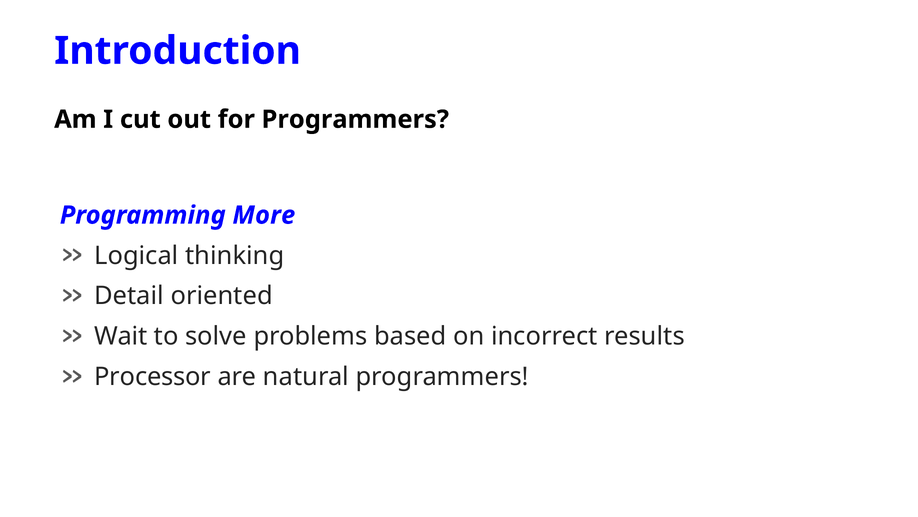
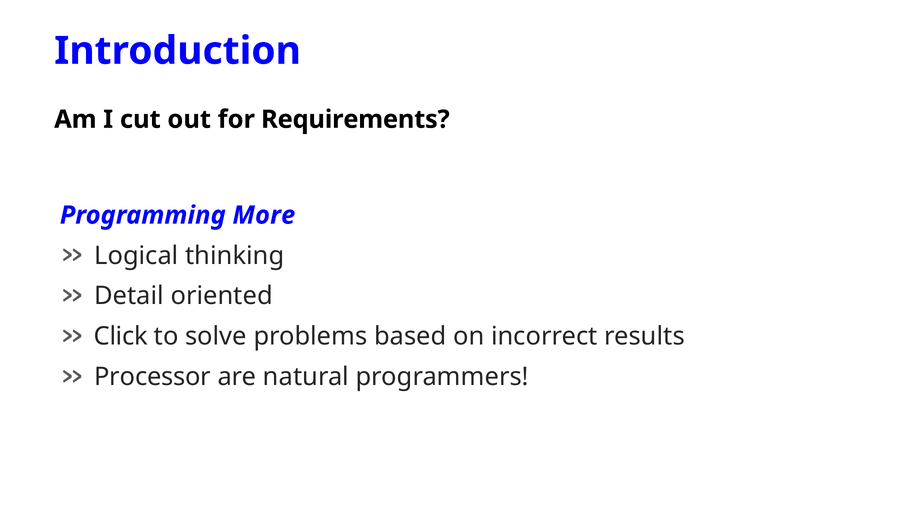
for Programmers: Programmers -> Requirements (355, 119)
Wait: Wait -> Click (121, 336)
